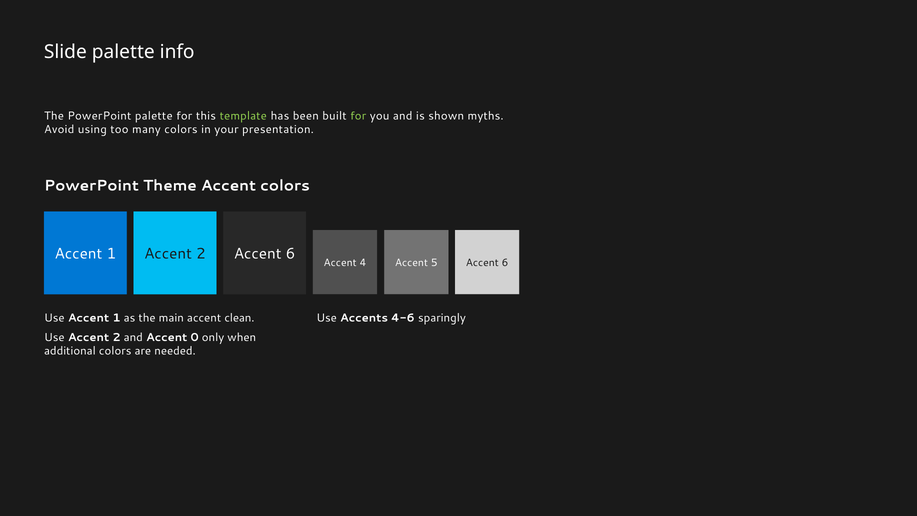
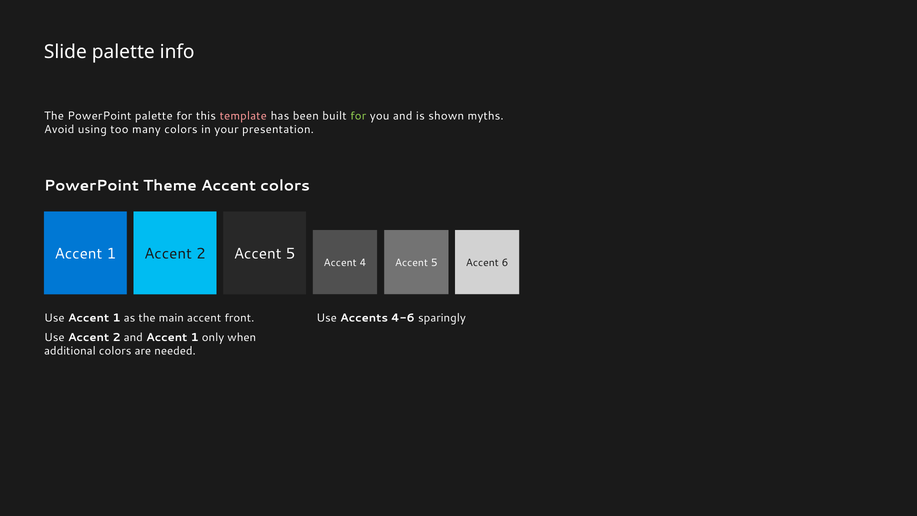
template colour: light green -> pink (243, 116)
2 Accent 6: 6 -> 5 (291, 254)
clean: clean -> front (239, 318)
and Accent 0: 0 -> 1 (195, 337)
